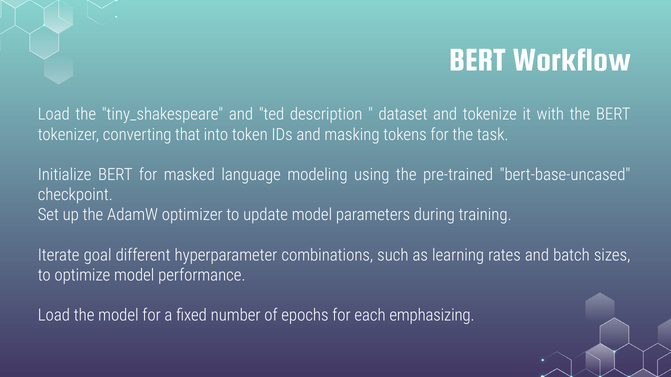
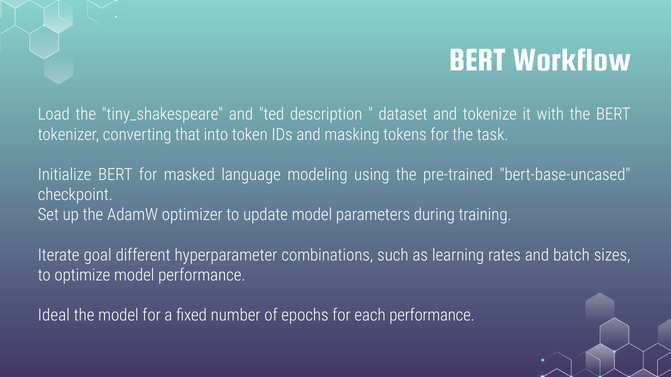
Load: Load -> Ideal (54, 316)
each emphasizing: emphasizing -> performance (432, 316)
